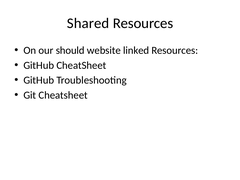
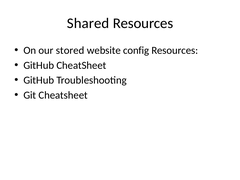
should: should -> stored (70, 50)
linked: linked -> config (136, 50)
